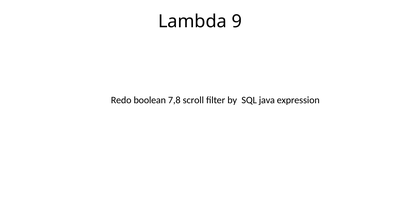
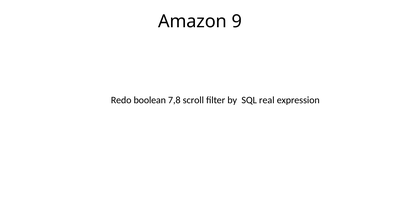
Lambda: Lambda -> Amazon (192, 21)
java: java -> real (267, 100)
